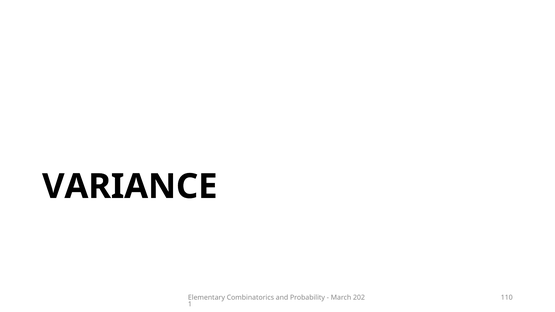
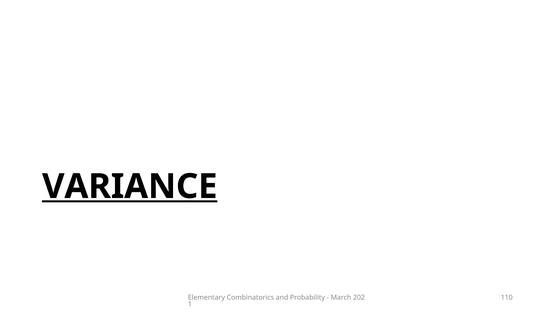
VARIANCE underline: none -> present (130, 187)
